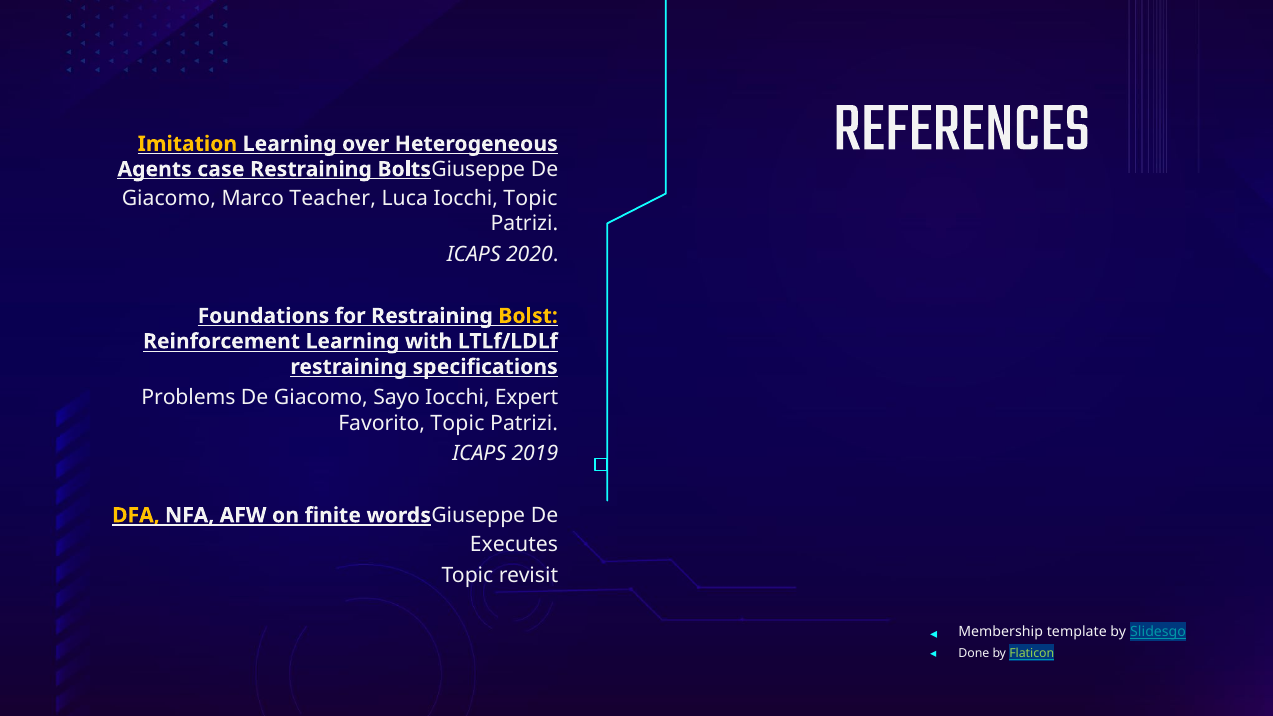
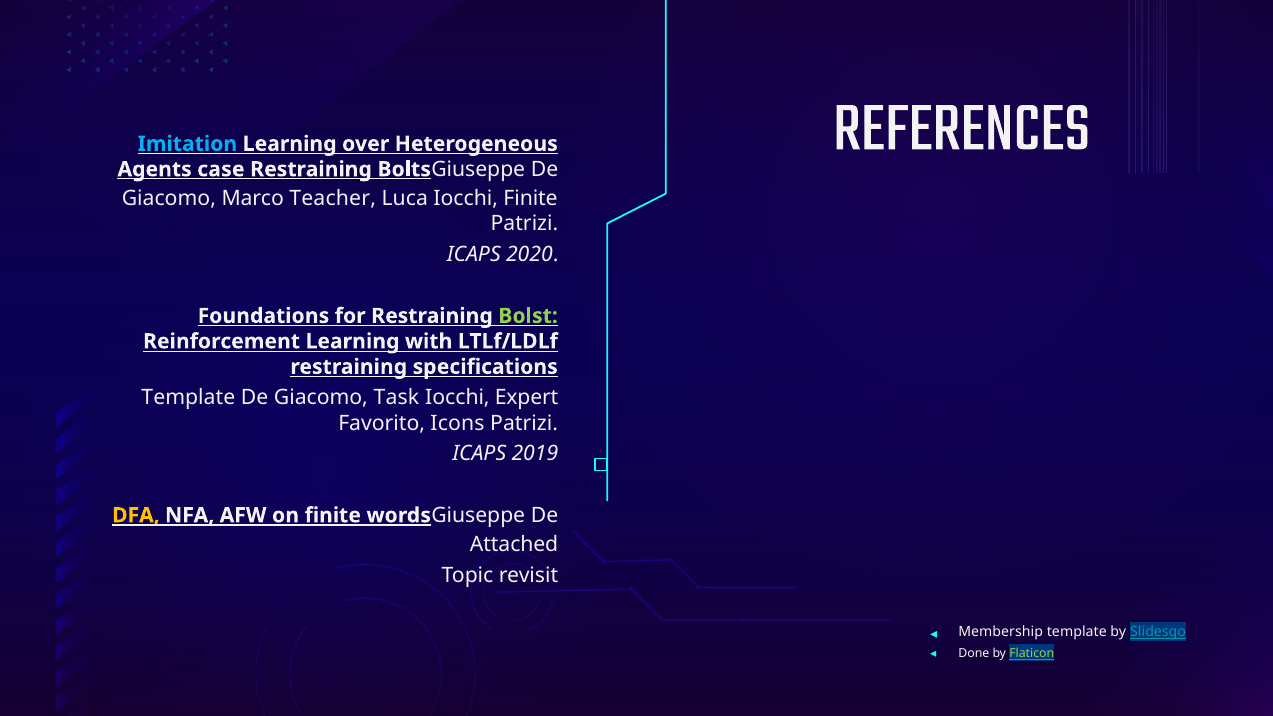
Imitation colour: yellow -> light blue (187, 144)
Iocchi Topic: Topic -> Finite (531, 198)
Bolst colour: yellow -> light green (528, 316)
Problems: Problems -> Template (188, 398)
Sayo: Sayo -> Task (396, 398)
Favorito Topic: Topic -> Icons (458, 423)
Executes: Executes -> Attached (514, 544)
